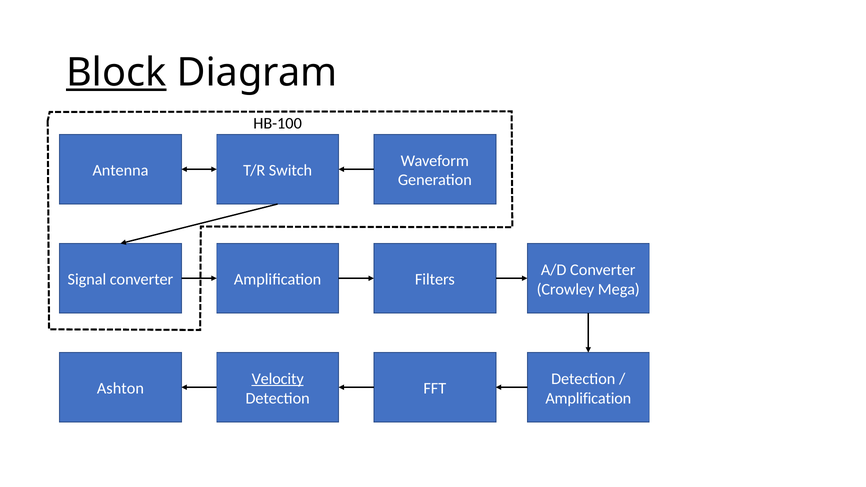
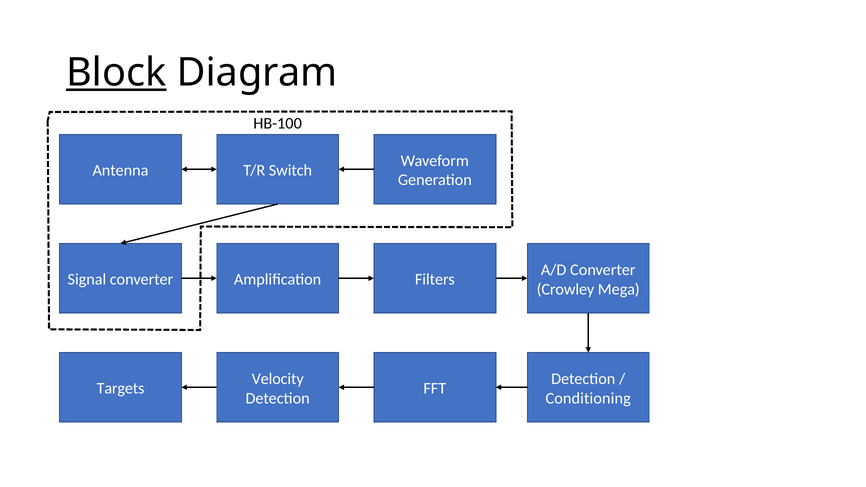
Velocity underline: present -> none (278, 379)
Ashton: Ashton -> Targets (121, 389)
Amplification: Amplification -> Conditioning (588, 398)
